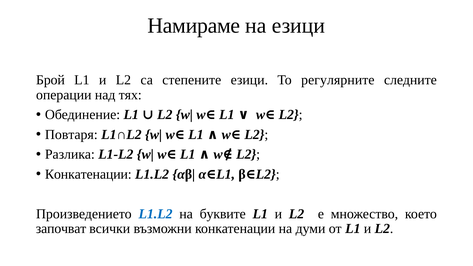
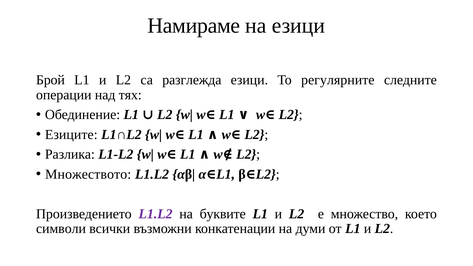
степените: степените -> разглежда (192, 80)
Повтаря: Повтаря -> Езиците (71, 135)
Конкатенации: Конкатенации -> Множеството (88, 174)
L1.L2 colour: blue -> purple (156, 214)
започват: започват -> символи (61, 229)
